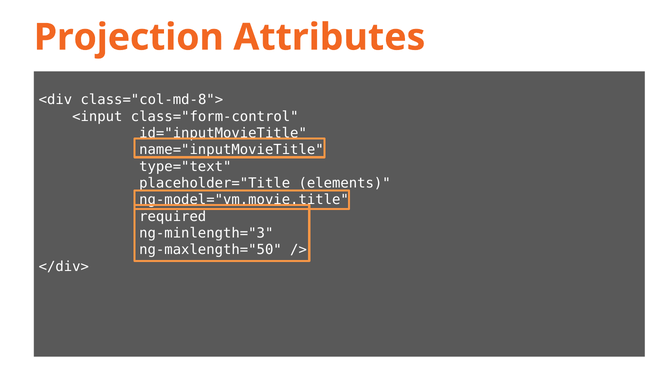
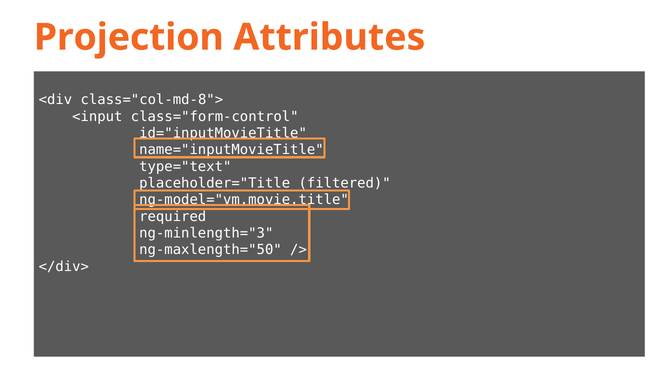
elements: elements -> filtered (345, 183)
